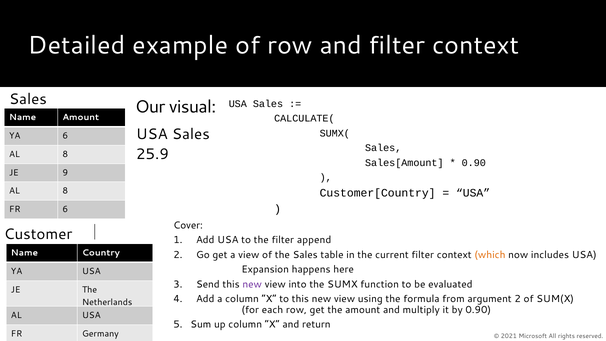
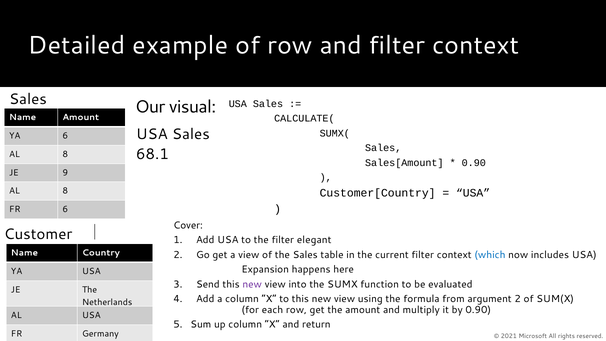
25.9: 25.9 -> 68.1 (152, 154)
append: append -> elegant (314, 240)
which colour: orange -> blue (490, 255)
